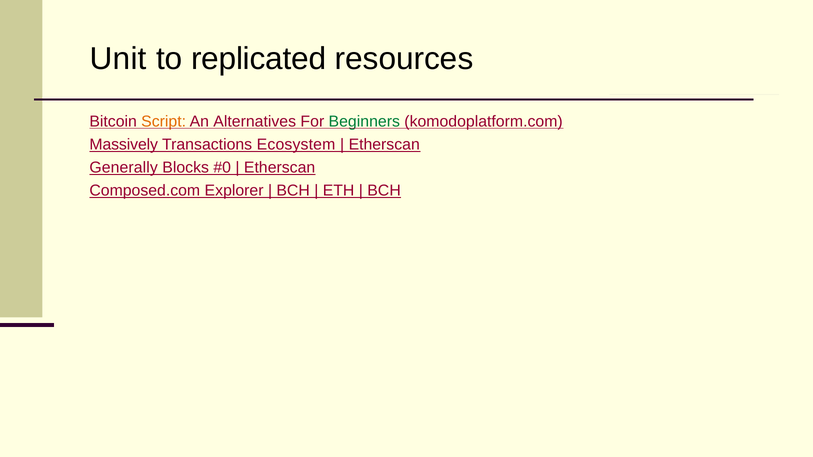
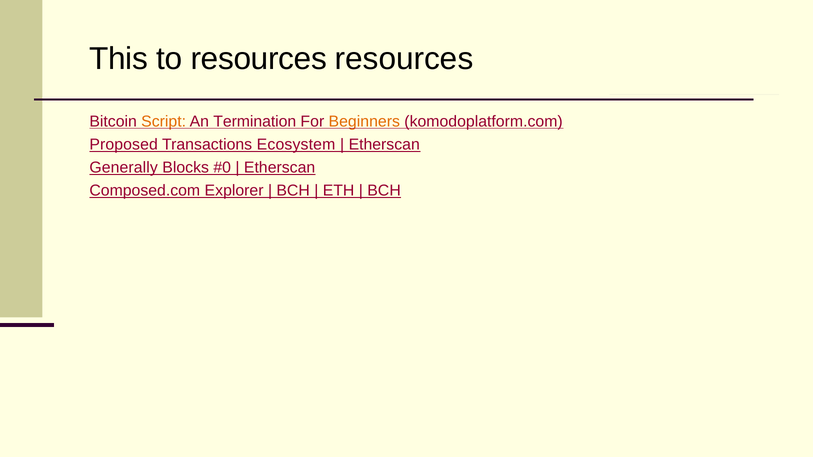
Unit: Unit -> This (118, 59)
to replicated: replicated -> resources (259, 59)
Alternatives: Alternatives -> Termination (255, 121)
Beginners colour: green -> orange (364, 121)
Massively: Massively -> Proposed (124, 144)
